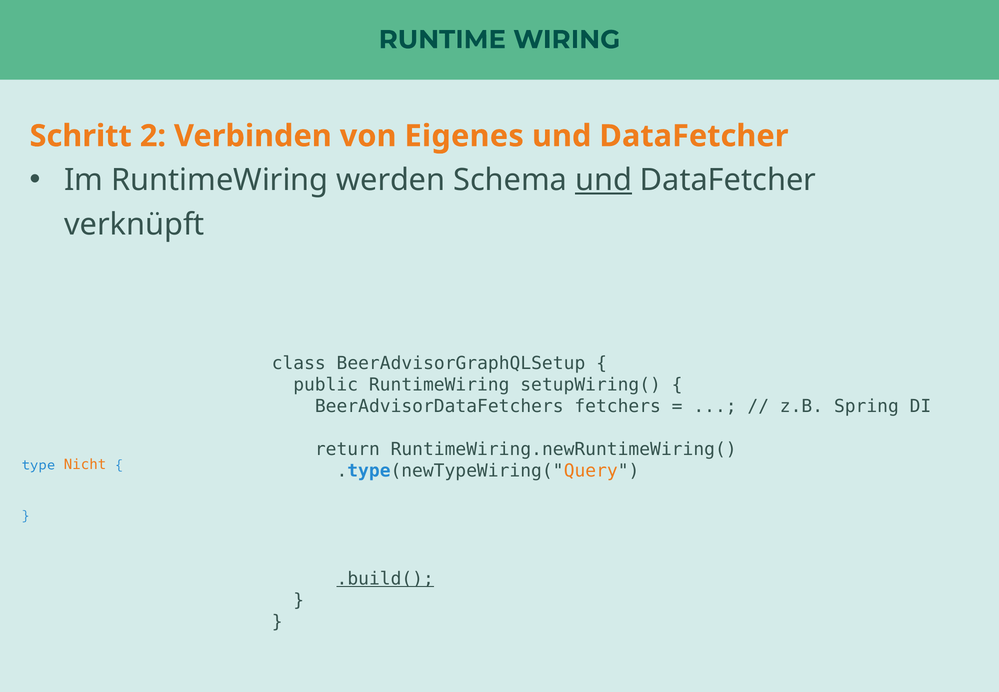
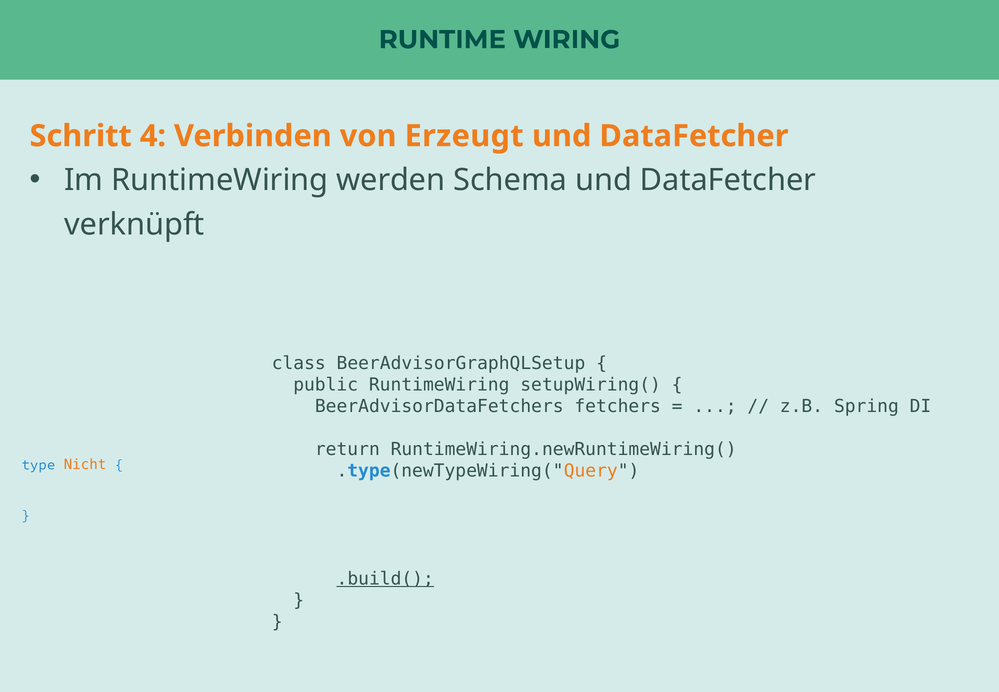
2: 2 -> 4 (153, 136)
Eigenes: Eigenes -> Erzeugt (464, 136)
und underline: present -> none (604, 180)
